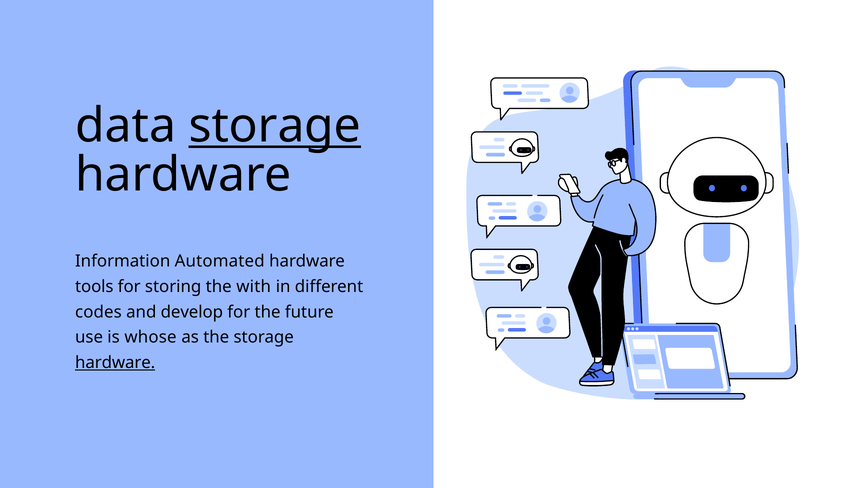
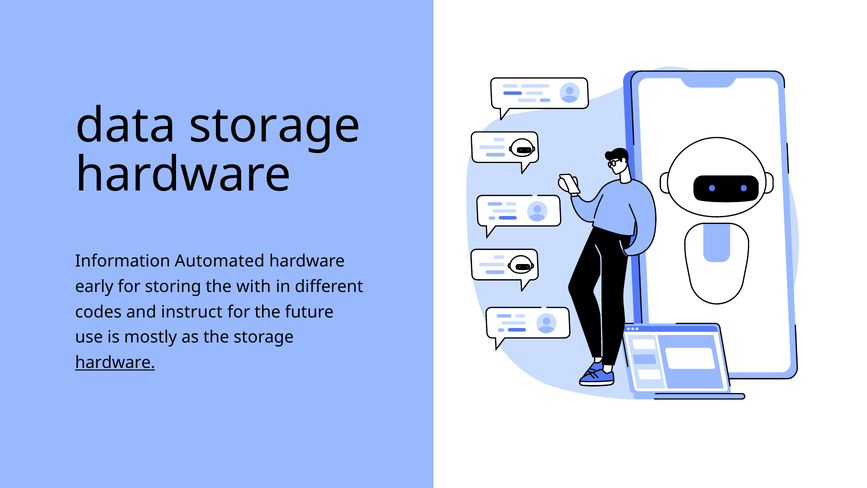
storage underline: present -> none (275, 126)
tools: tools -> early (94, 287)
develop: develop -> instruct (192, 312)
whose: whose -> mostly (151, 337)
